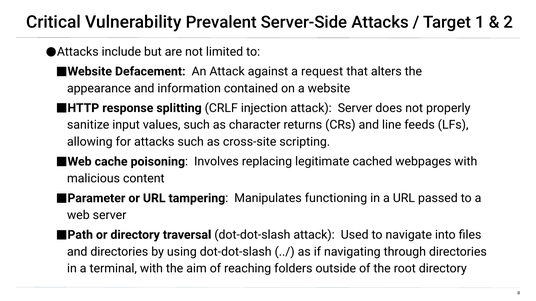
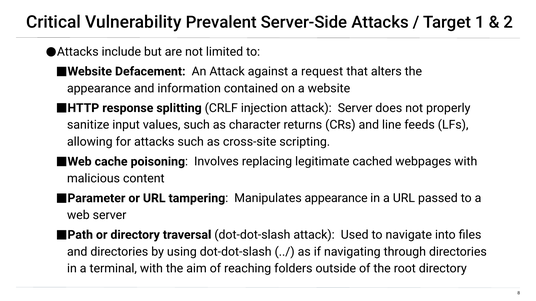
Manipulates functioning: functioning -> appearance (336, 199)
